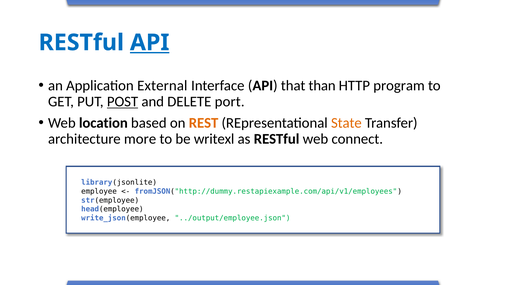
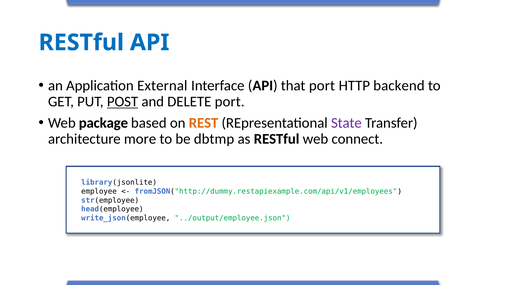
API underline: present -> none (150, 43)
that than: than -> port (322, 86)
program: program -> backend (399, 86)
location: location -> package (103, 123)
State colour: orange -> purple (346, 123)
writexl: writexl -> dbtmp (214, 139)
